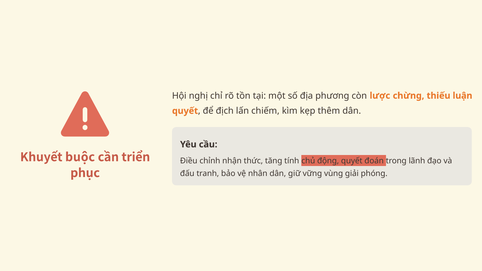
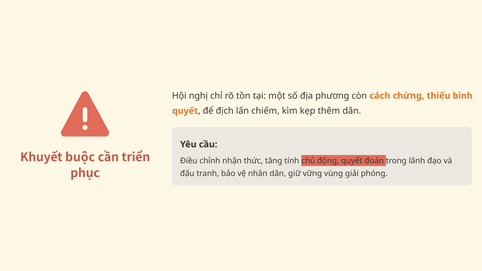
lược: lược -> cách (380, 96)
luận: luận -> bình (463, 96)
